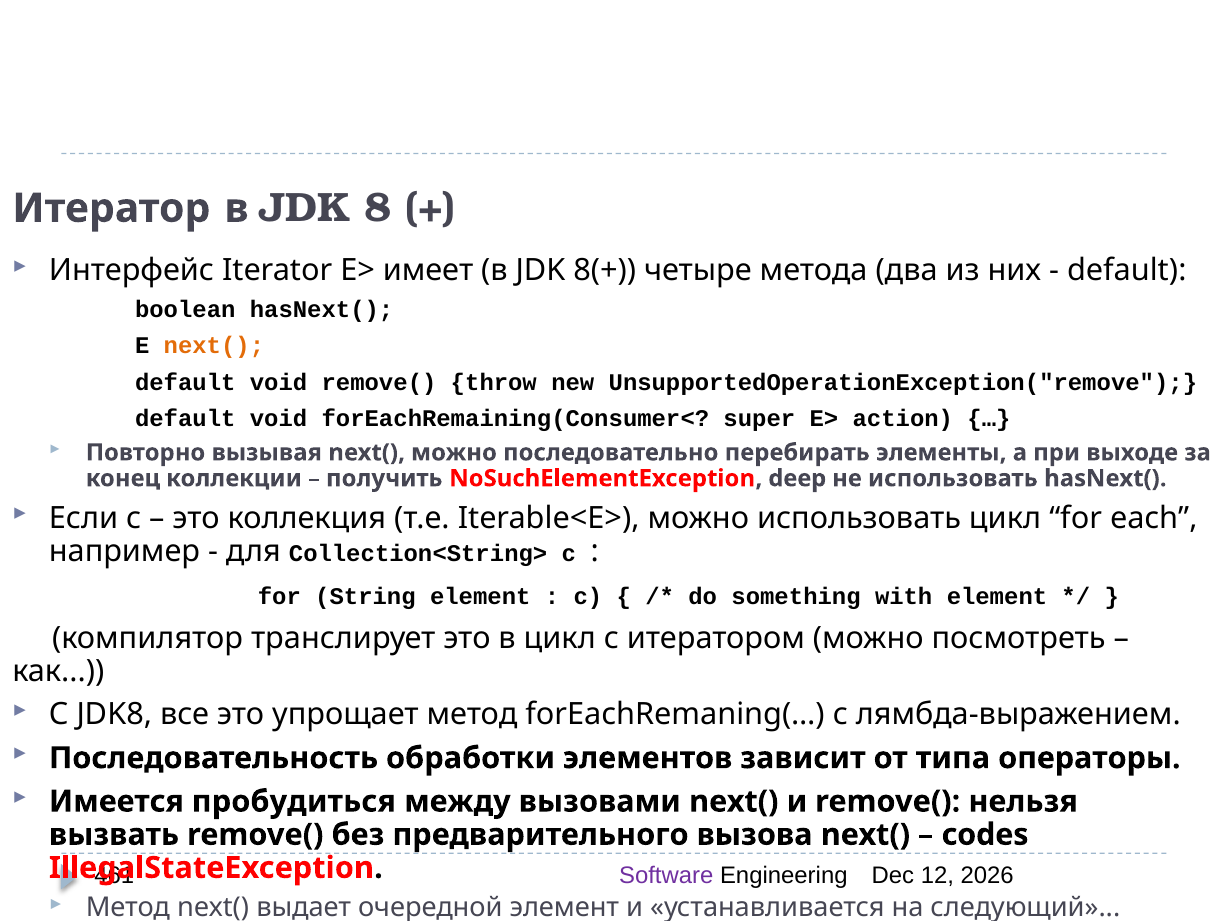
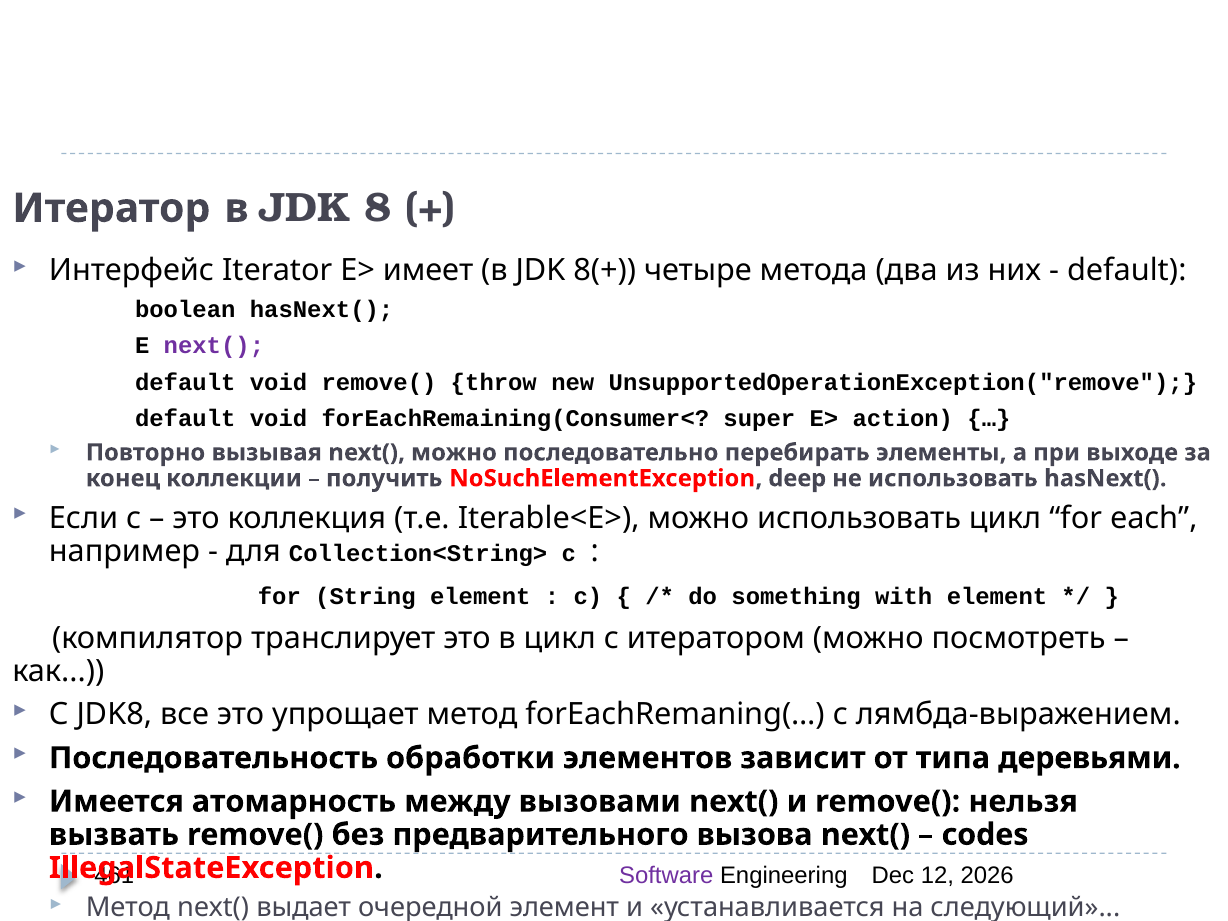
next( colour: orange -> purple (214, 346)
операторы: операторы -> деревьями (1089, 758)
пробудиться: пробудиться -> атомарность (294, 802)
